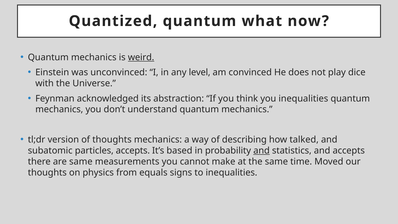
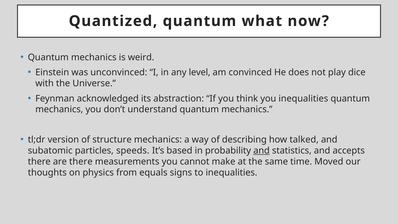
weird underline: present -> none (141, 57)
of thoughts: thoughts -> structure (112, 140)
particles accepts: accepts -> speeds (133, 151)
are same: same -> there (81, 161)
